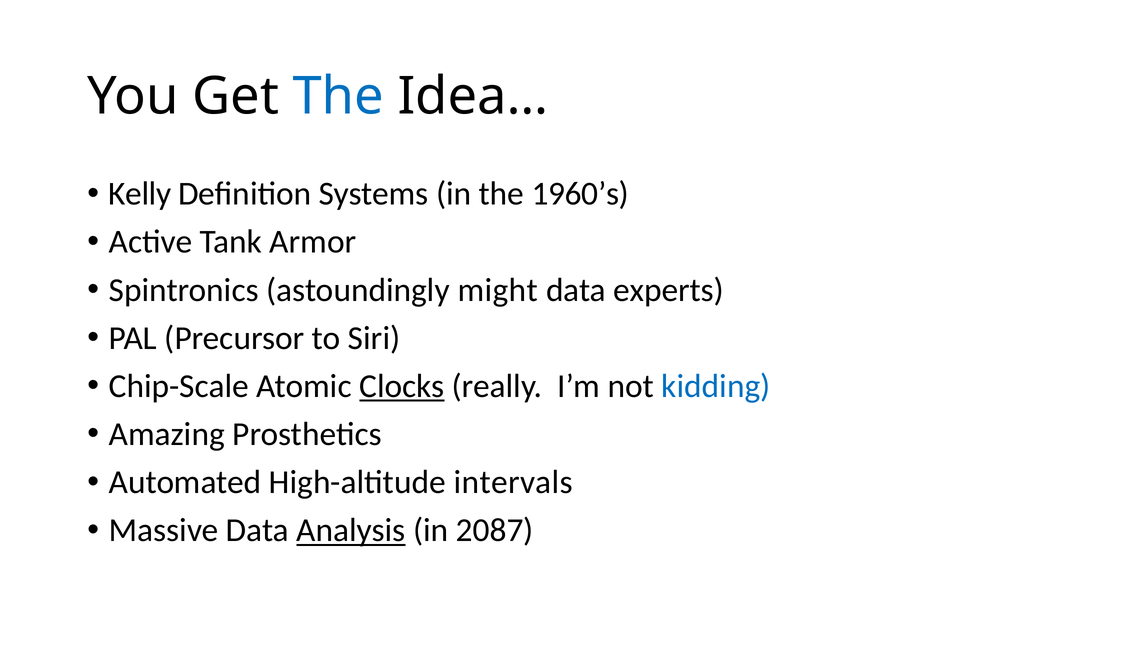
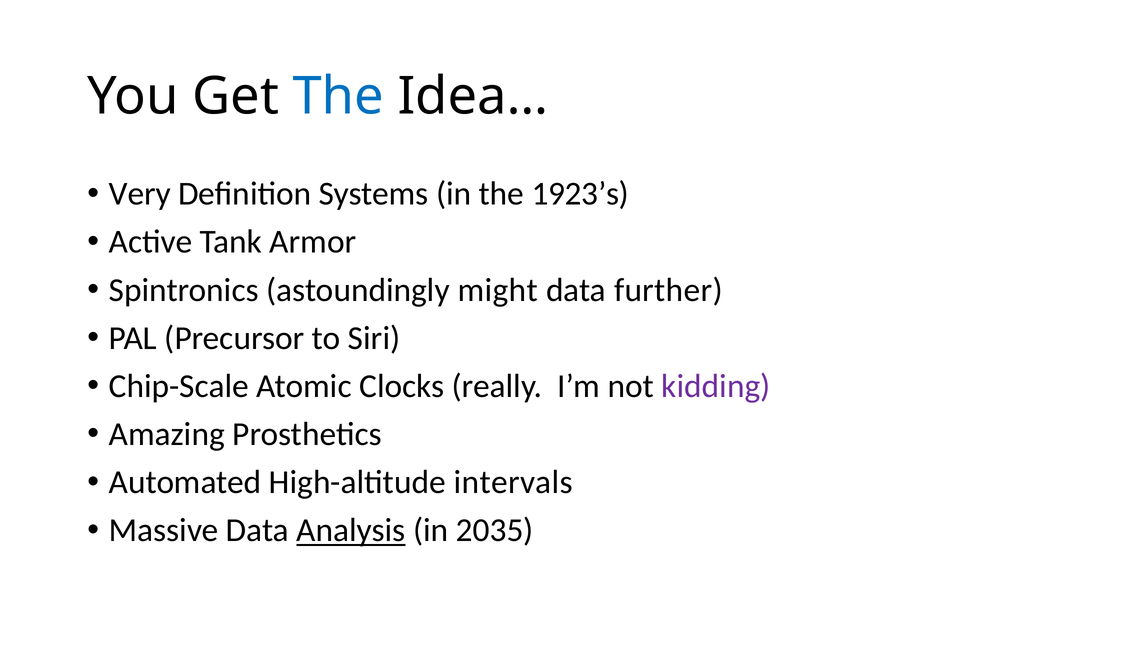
Kelly: Kelly -> Very (140, 194)
1960’s: 1960’s -> 1923’s (580, 194)
experts: experts -> further (668, 290)
Clocks underline: present -> none (402, 386)
kidding colour: blue -> purple (716, 386)
2087: 2087 -> 2035 (495, 530)
